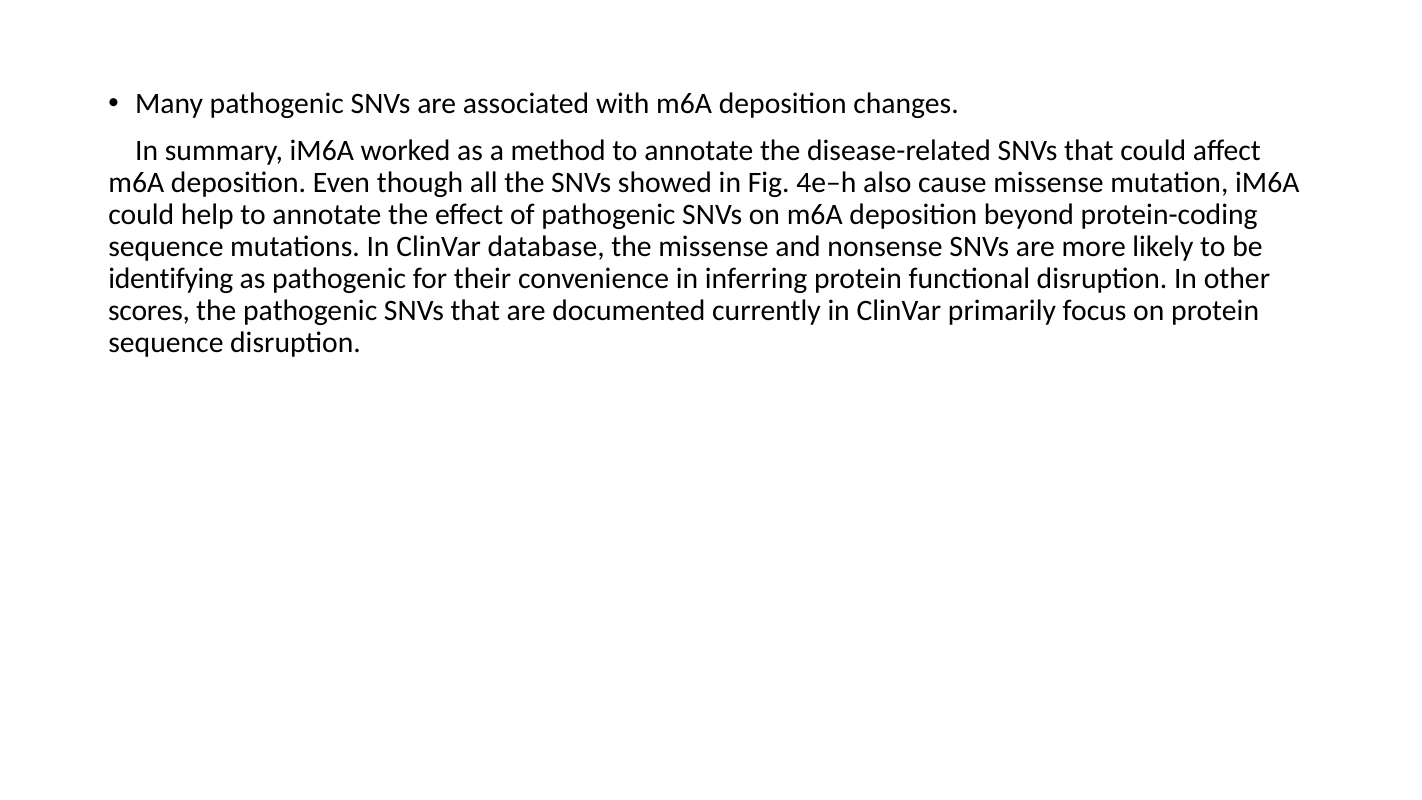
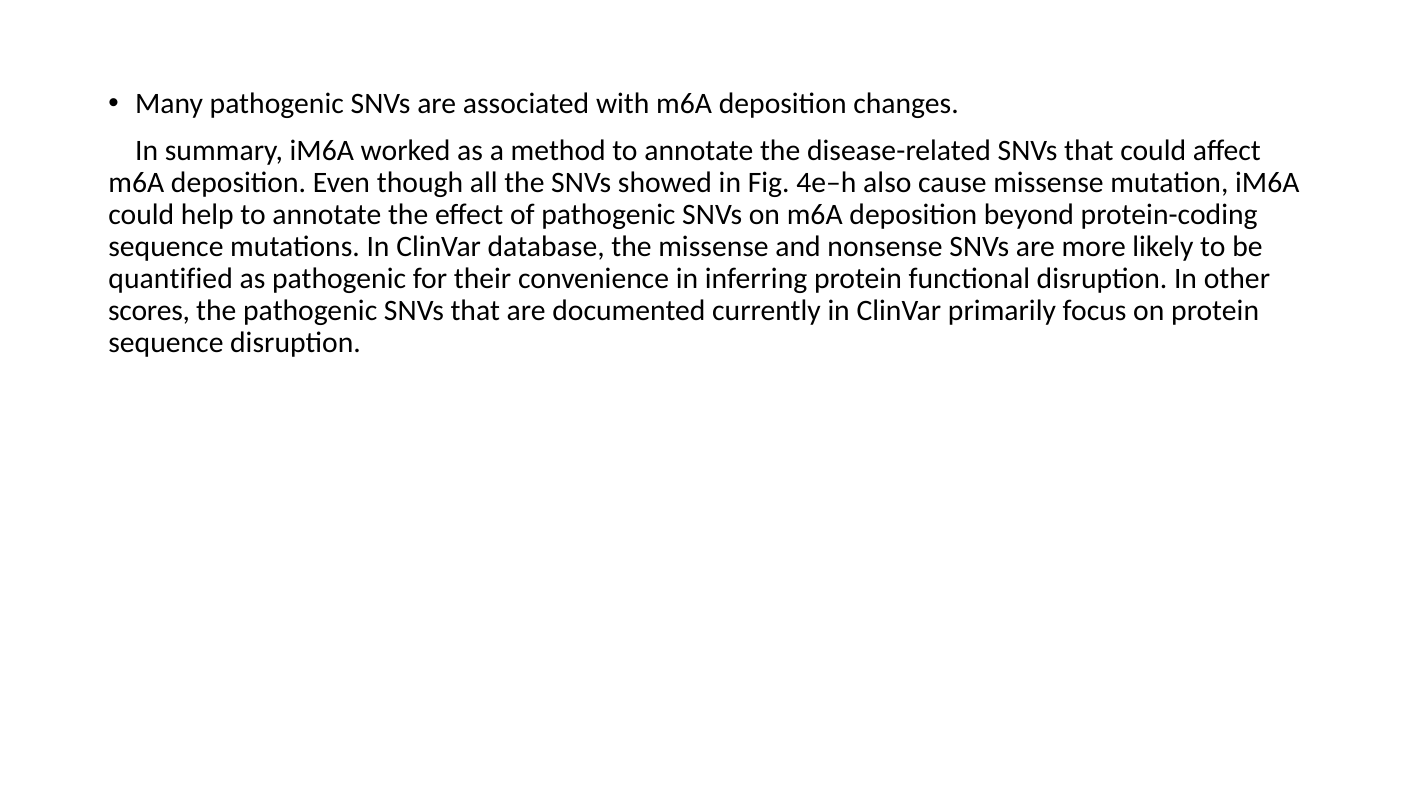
identifying: identifying -> quantified (171, 279)
